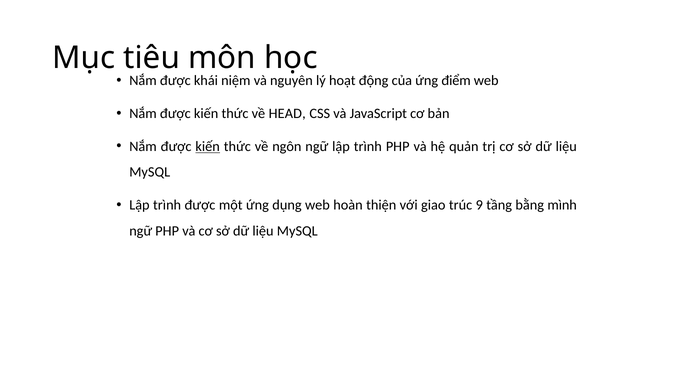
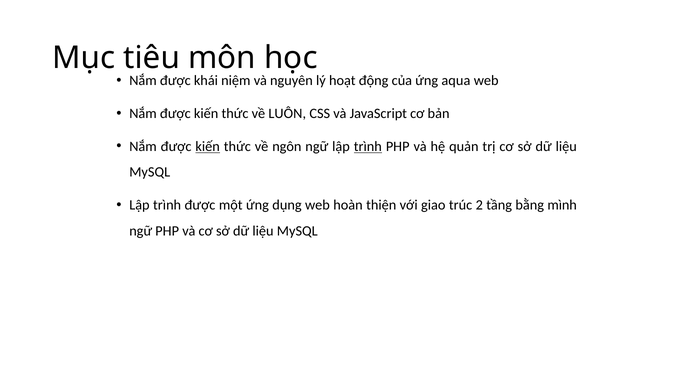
điểm: điểm -> aqua (456, 81)
HEAD: HEAD -> LUÔN (287, 113)
trình underline: none -> present (368, 146)
9: 9 -> 2 (479, 205)
